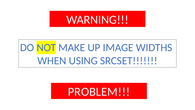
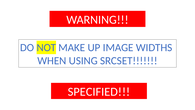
PROBLEM: PROBLEM -> SPECIFIED (99, 92)
